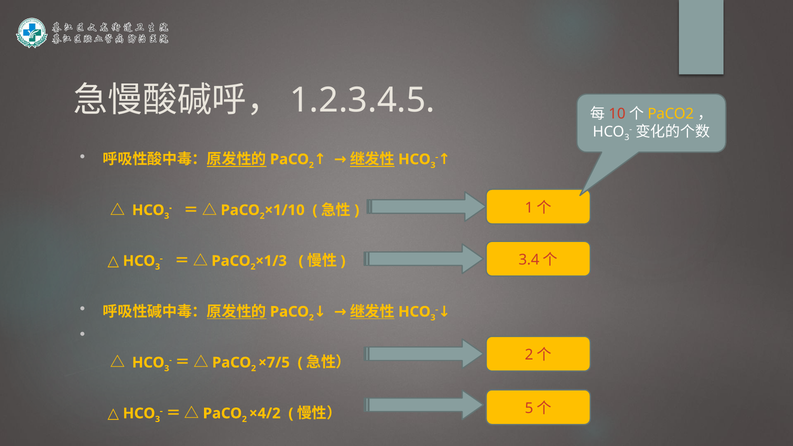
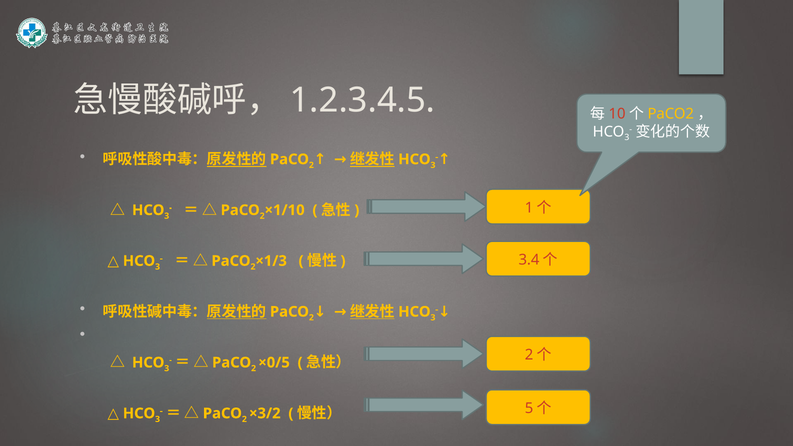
×7/5: ×7/5 -> ×0/5 (274, 363)
×4/2: ×4/2 -> ×3/2 (265, 413)
